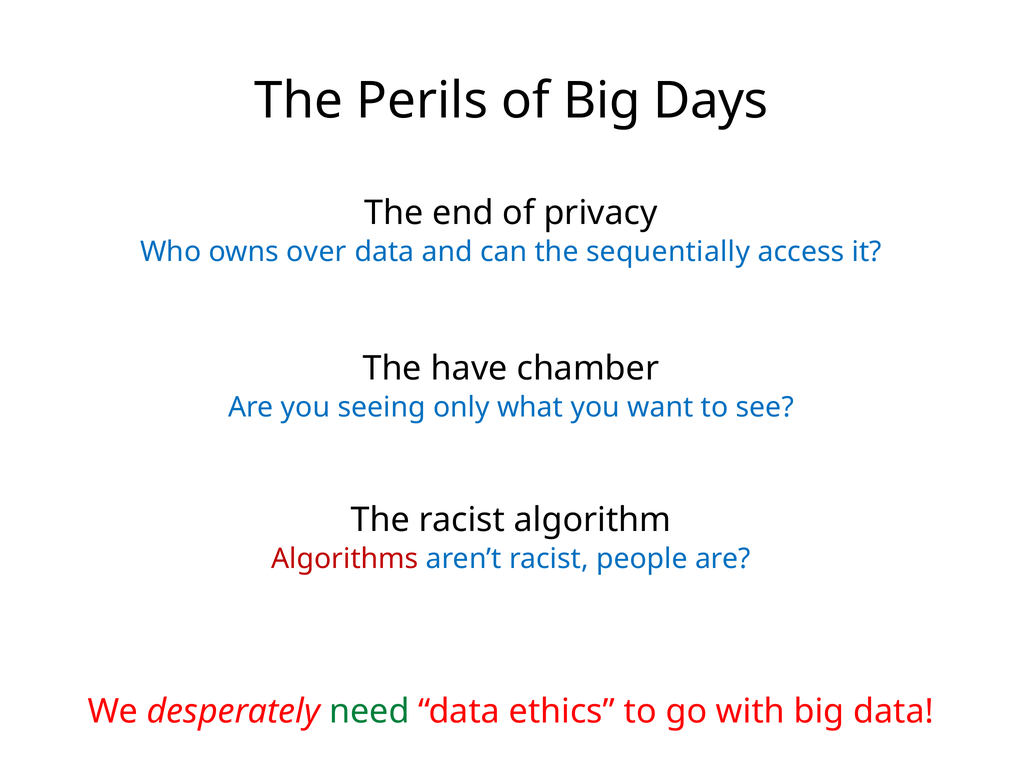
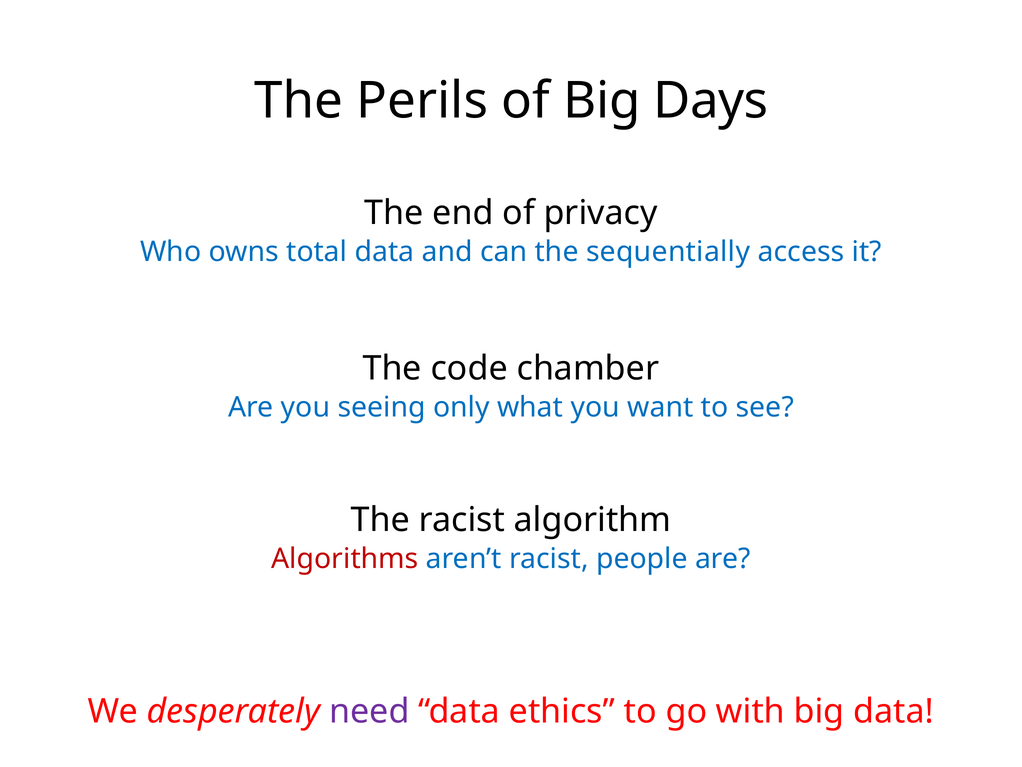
over: over -> total (317, 252)
have: have -> code (469, 369)
need colour: green -> purple (369, 711)
